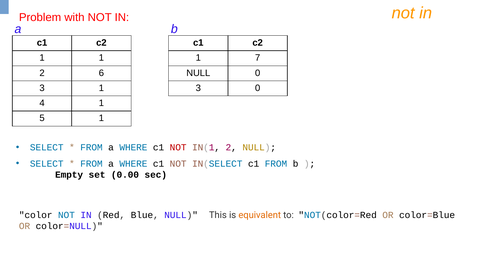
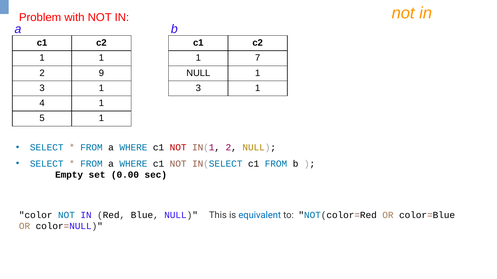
6: 6 -> 9 (101, 73)
NULL 0: 0 -> 1 (258, 73)
0: 0 -> 1 (258, 88)
equivalent colour: orange -> blue (260, 215)
